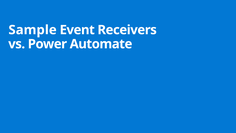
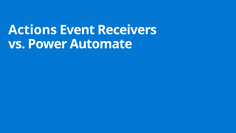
Sample: Sample -> Actions (33, 30)
